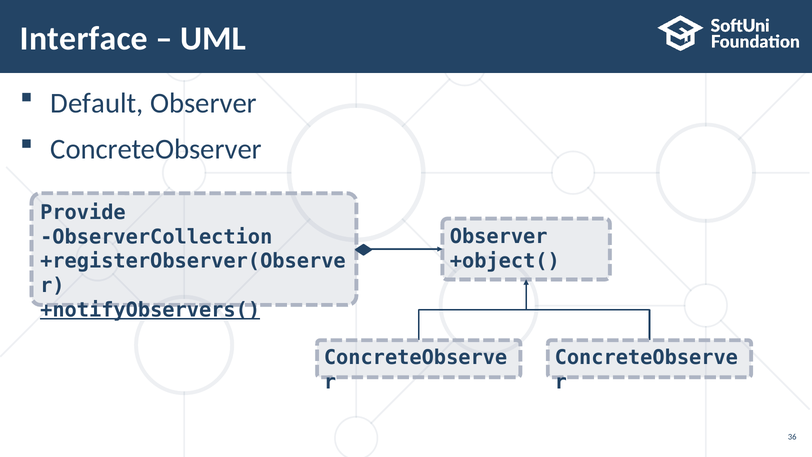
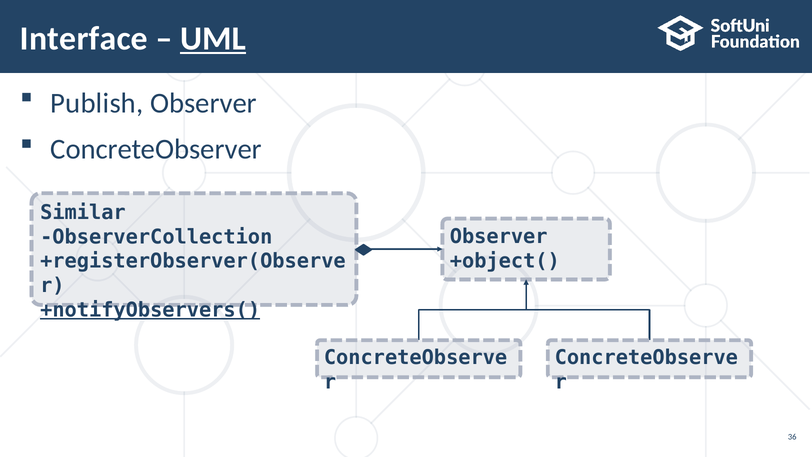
UML underline: none -> present (213, 38)
Default: Default -> Publish (97, 103)
Provide: Provide -> Similar (83, 212)
